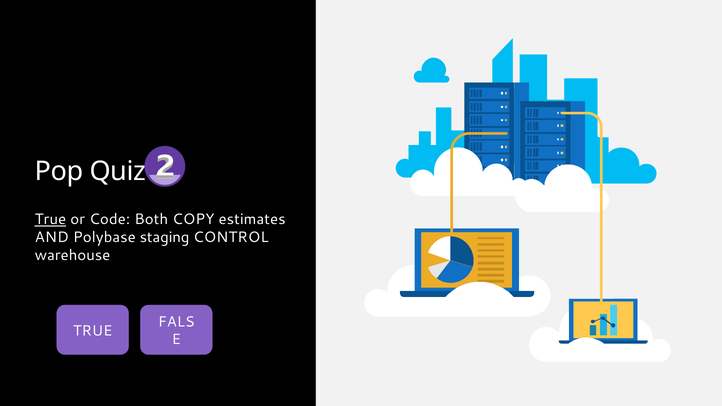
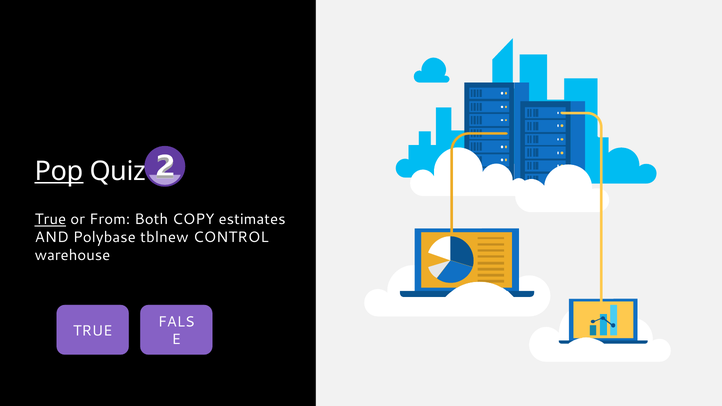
Pop underline: none -> present (59, 171)
Code: Code -> From (110, 219)
staging: staging -> tblnew (164, 238)
